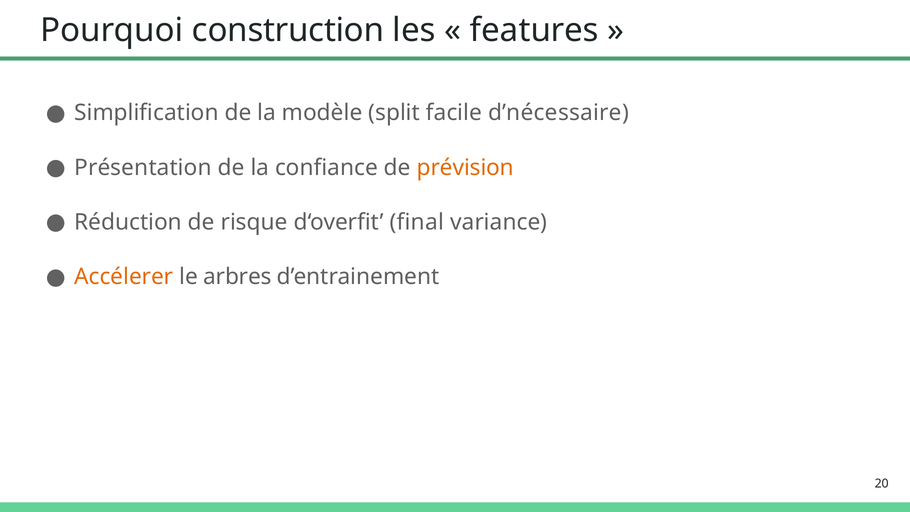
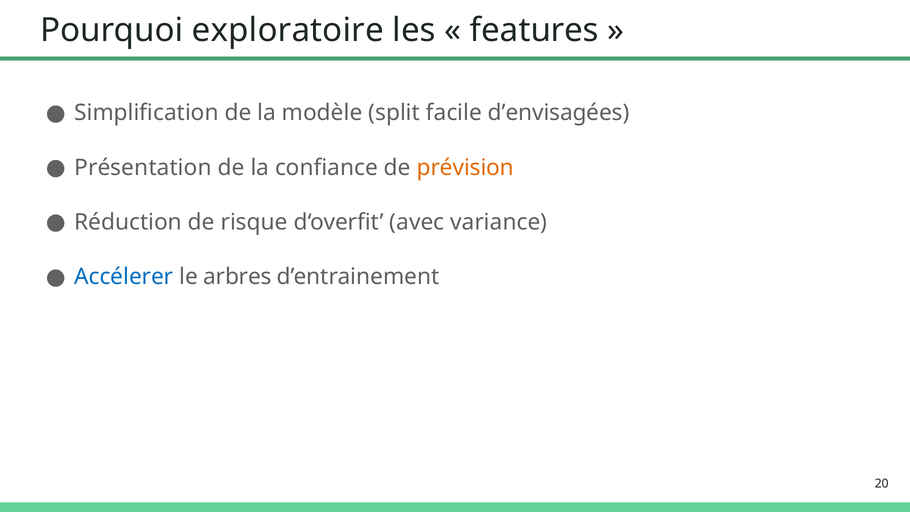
construction: construction -> exploratoire (288, 30)
d’nécessaire: d’nécessaire -> d’envisagées (559, 113)
final: final -> avec (417, 222)
Accélerer colour: orange -> blue (124, 277)
